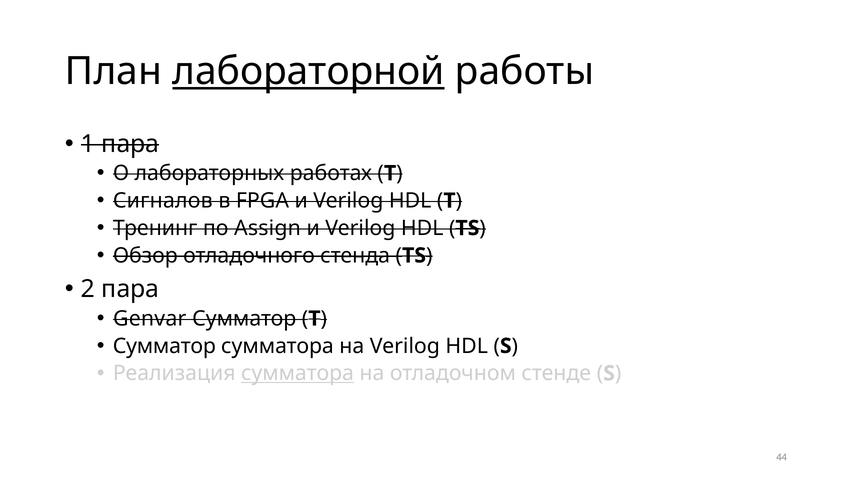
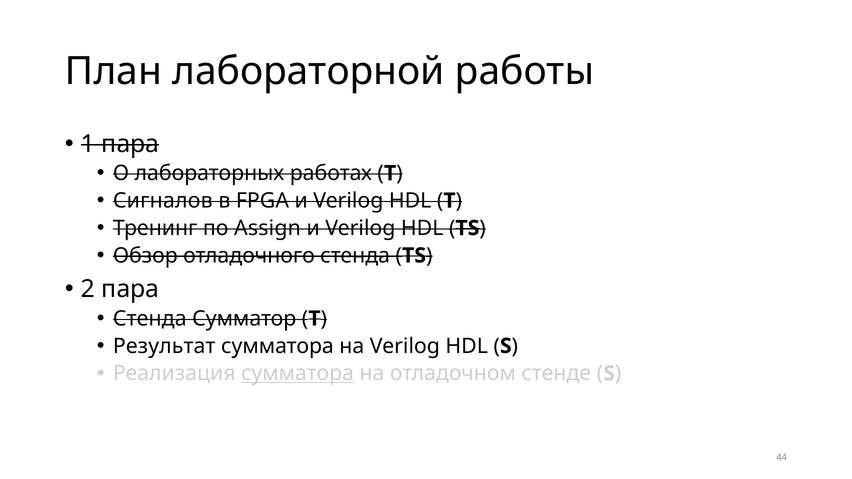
лабораторной underline: present -> none (308, 72)
Genvar: Genvar -> Стенда (150, 319)
Сумматор: Сумматор -> Результат (164, 346)
